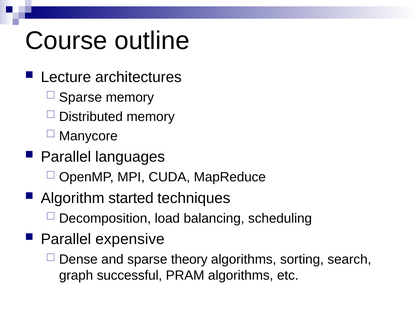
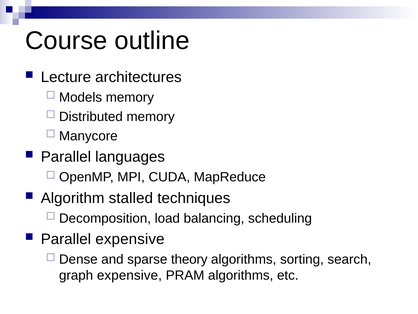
Sparse: Sparse -> Models (81, 97)
started: started -> stalled (131, 198)
graph successful: successful -> expensive (129, 275)
